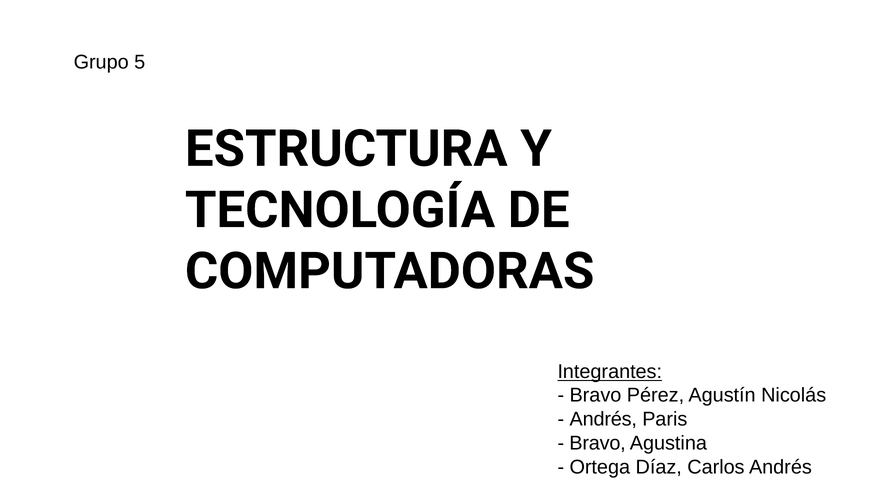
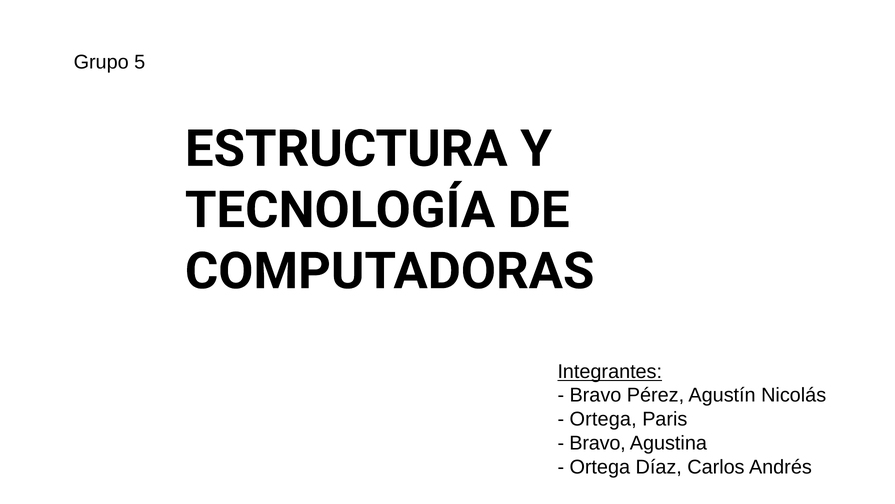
Andrés: Andrés -> Ortega (603, 419)
